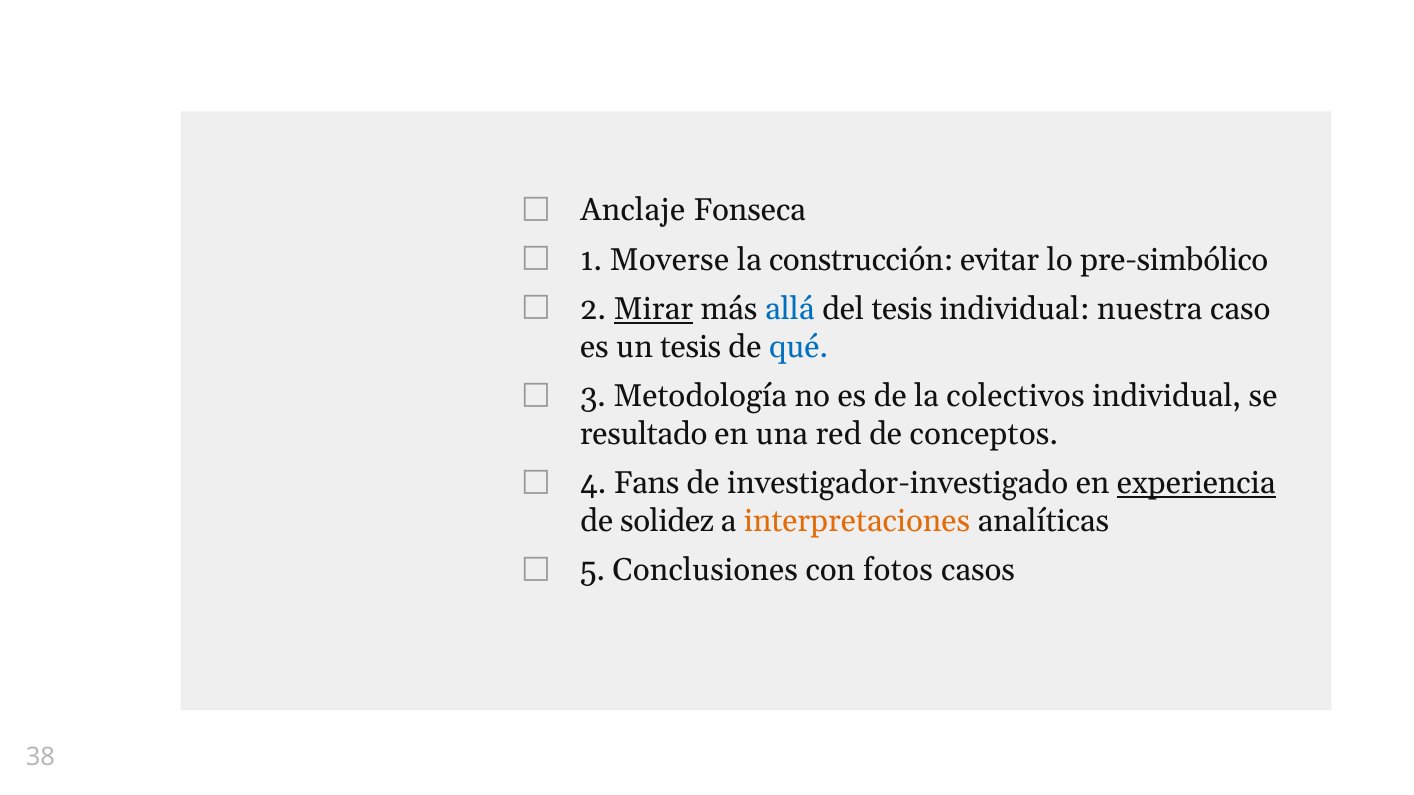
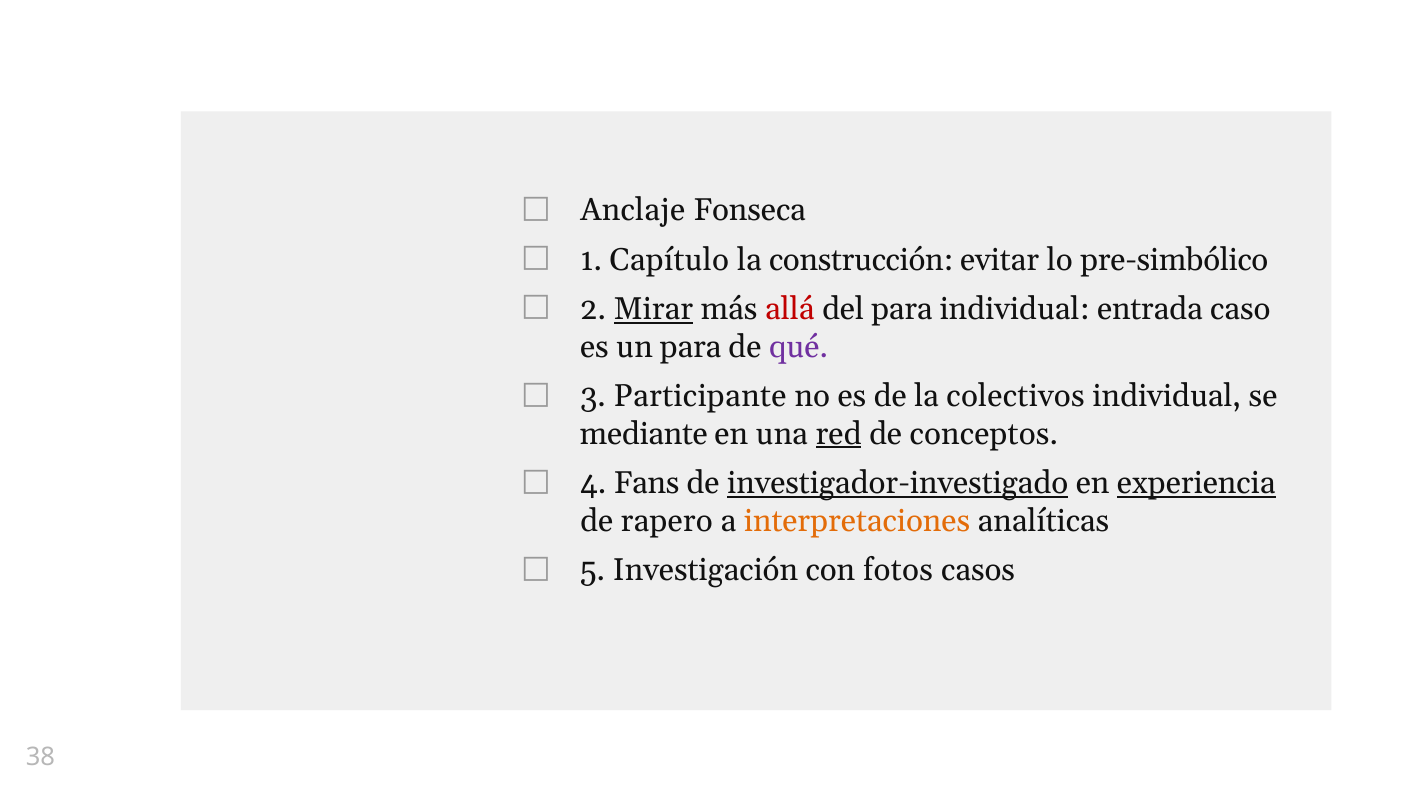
Moverse: Moverse -> Capítulo (669, 260)
allá colour: blue -> red (790, 309)
del tesis: tesis -> para (902, 309)
nuestra: nuestra -> entrada (1150, 309)
un tesis: tesis -> para (691, 347)
qué colour: blue -> purple (798, 347)
Metodología: Metodología -> Participante (700, 396)
resultado: resultado -> mediante (644, 434)
red underline: none -> present (839, 434)
investigador-investigado underline: none -> present (898, 484)
solidez: solidez -> rapero (667, 521)
Conclusiones: Conclusiones -> Investigación (705, 571)
